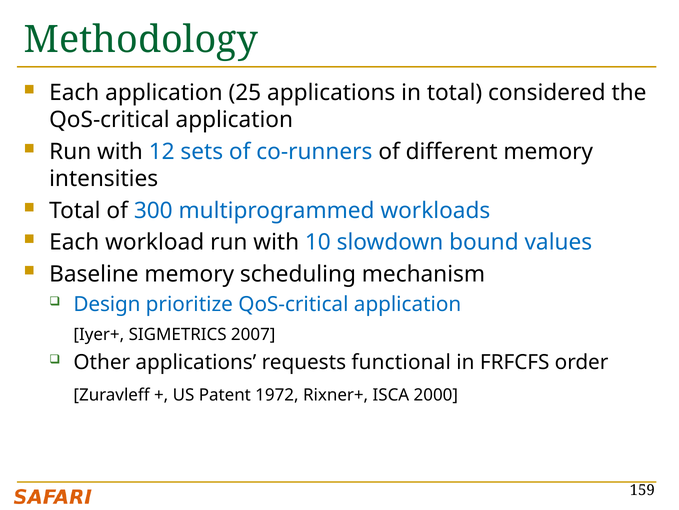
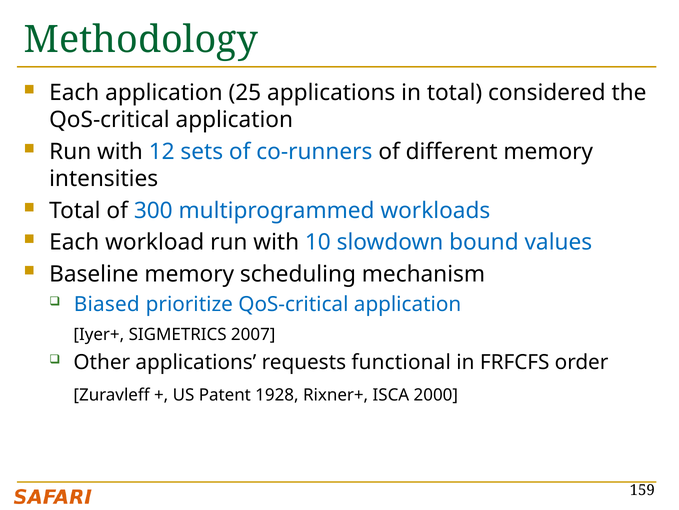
Design: Design -> Biased (107, 304)
1972: 1972 -> 1928 (277, 394)
